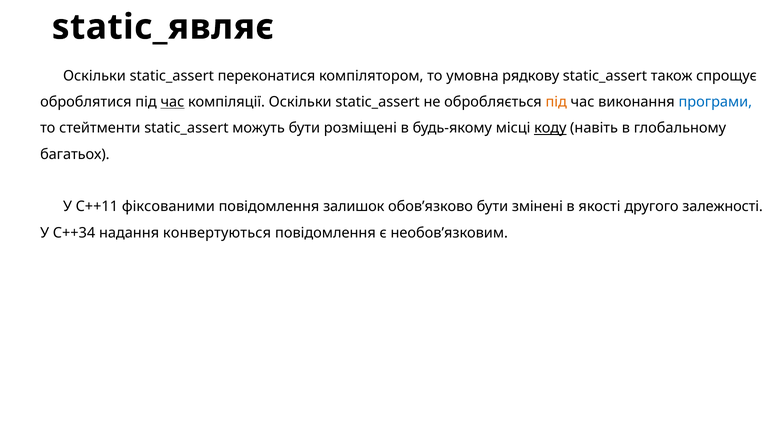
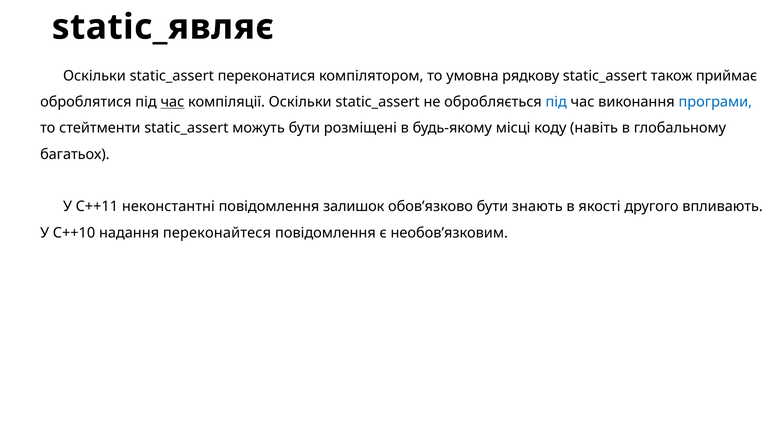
спрощує: спрощує -> приймає (727, 76)
під colour: orange -> blue (556, 102)
коду underline: present -> none (550, 128)
фіксованими: фіксованими -> неконстантні (168, 207)
змінені: змінені -> знають (537, 207)
залежності: залежності -> впливають (723, 207)
C++34: C++34 -> C++10 (74, 233)
конвертуються: конвертуються -> переконайтеся (217, 233)
